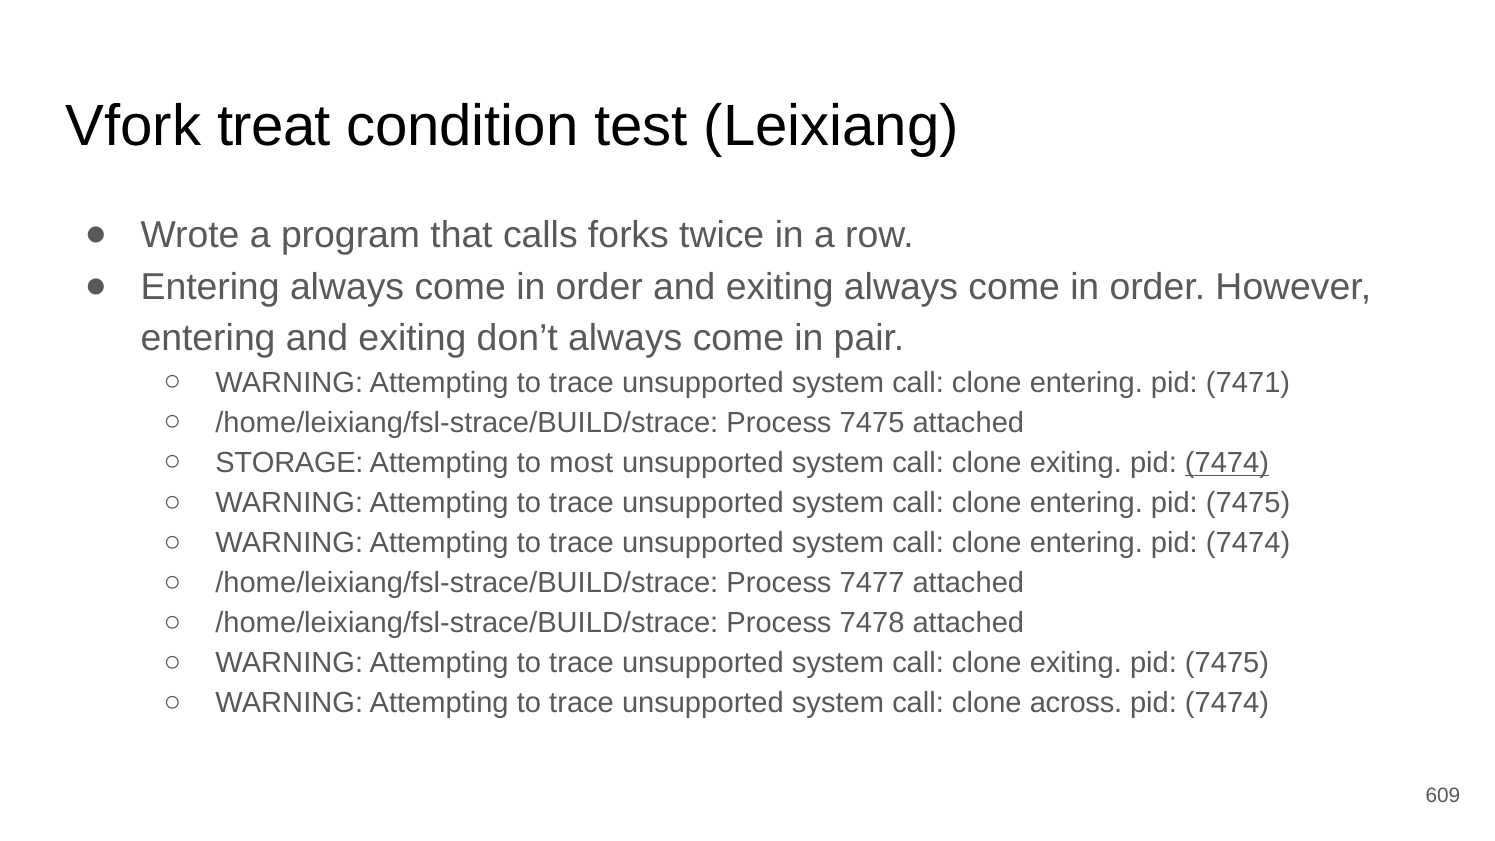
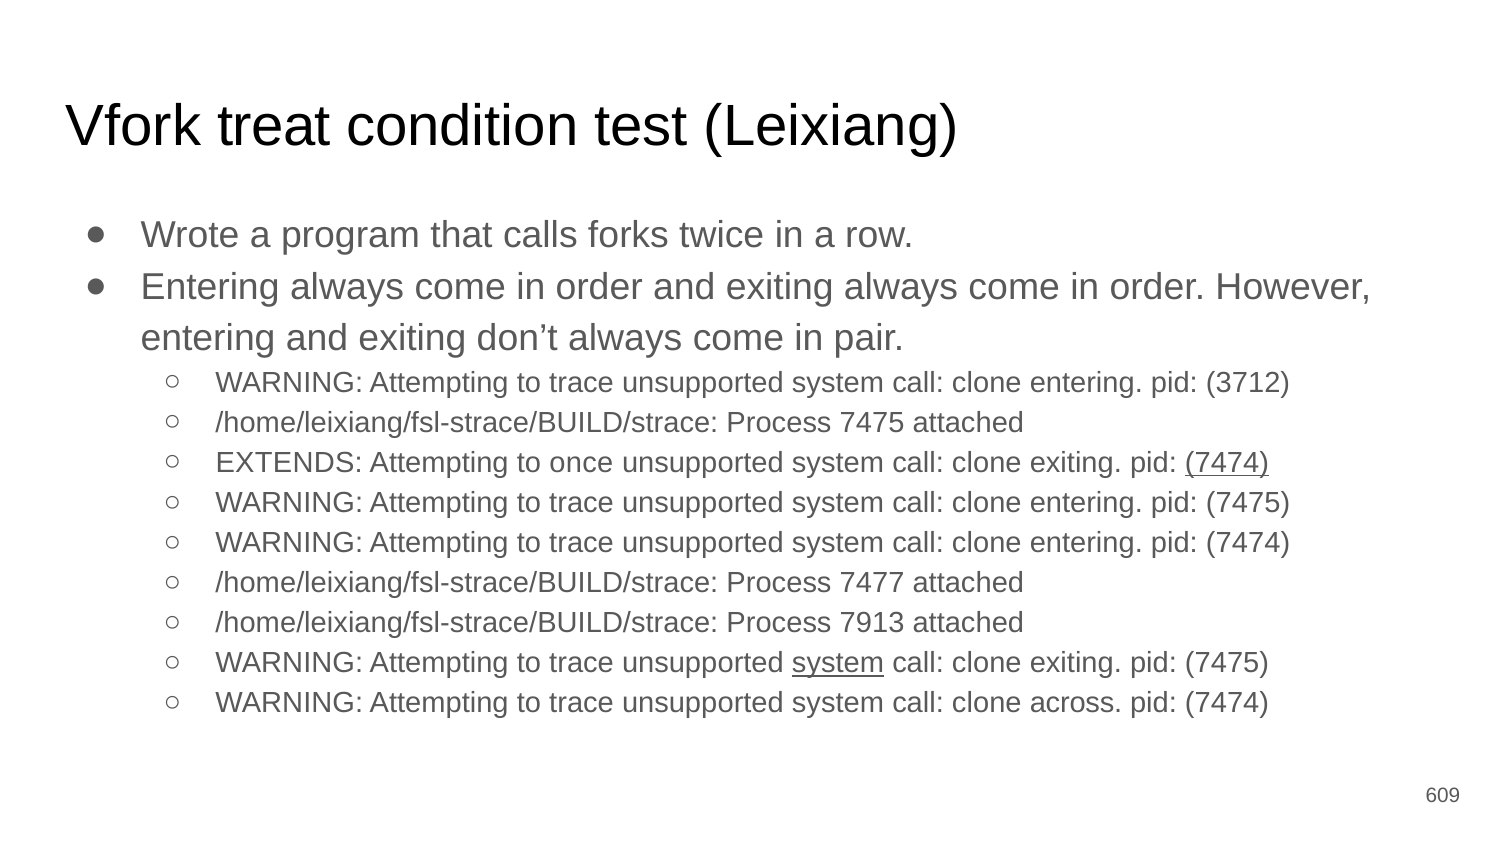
7471: 7471 -> 3712 (1248, 383)
STORAGE: STORAGE -> EXTENDS (289, 463)
most: most -> once (581, 463)
7478: 7478 -> 7913 (872, 623)
system underline: none -> present (838, 663)
